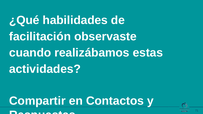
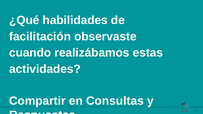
Contactos: Contactos -> Consultas (115, 101)
